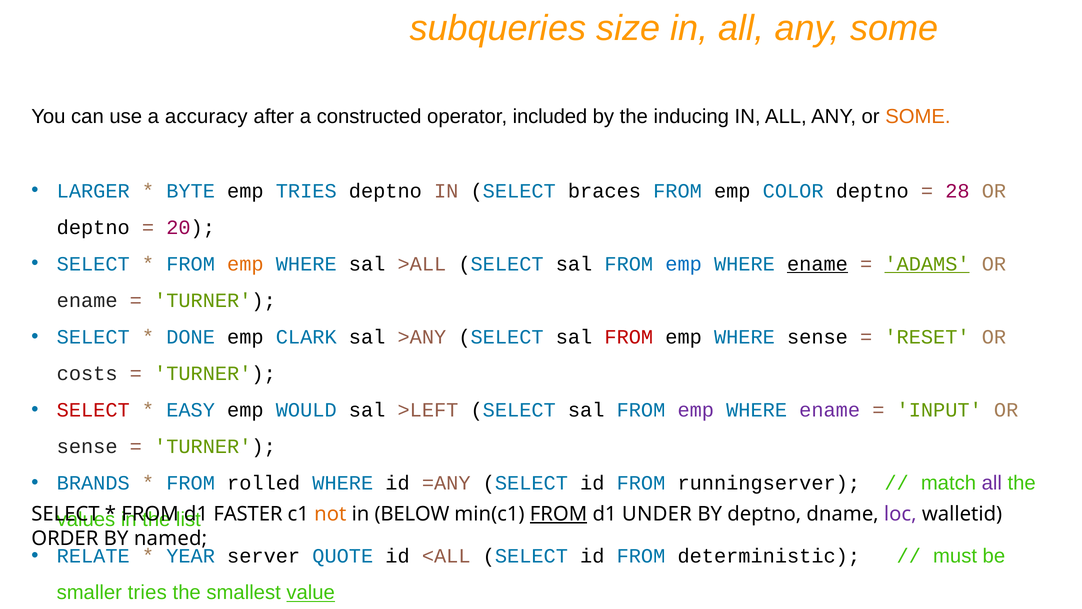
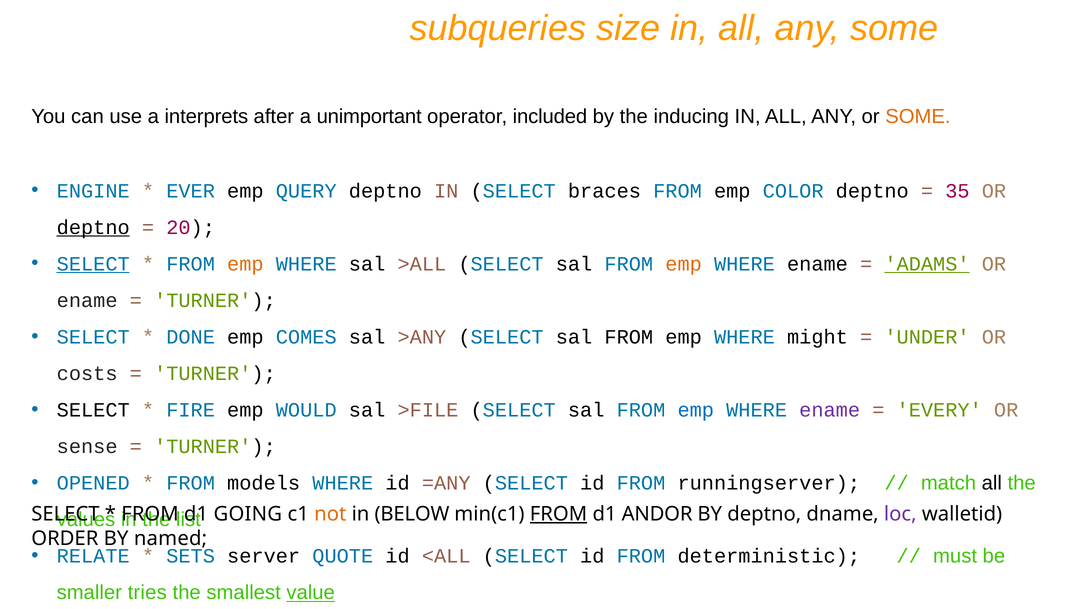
accuracy: accuracy -> interprets (206, 117)
constructed: constructed -> unimportant (369, 117)
LARGER: LARGER -> ENGINE (93, 191)
BYTE: BYTE -> EVER (191, 191)
emp TRIES: TRIES -> QUERY (306, 191)
28: 28 -> 35 (957, 191)
deptno underline: none -> present (93, 227)
SELECT underline: none -> present (93, 264)
emp colour: blue -> orange (684, 264)
ename underline: present -> none (817, 264)
CLARK: CLARK -> COMES (306, 337)
FROM colour: red -> black (629, 337)
WHERE sense: sense -> might (817, 337)
RESET: RESET -> UNDER (927, 337)
SELECT colour: red -> black (93, 410)
EASY: EASY -> FIRE (191, 410)
>LEFT: >LEFT -> >FILE (428, 410)
emp colour: purple -> blue (696, 410)
INPUT: INPUT -> EVERY (939, 410)
BRANDS: BRANDS -> OPENED (93, 483)
rolled: rolled -> models (264, 483)
all colour: purple -> black (992, 483)
FASTER: FASTER -> GOING (248, 514)
UNDER: UNDER -> ANDOR (657, 514)
YEAR: YEAR -> SETS (191, 556)
